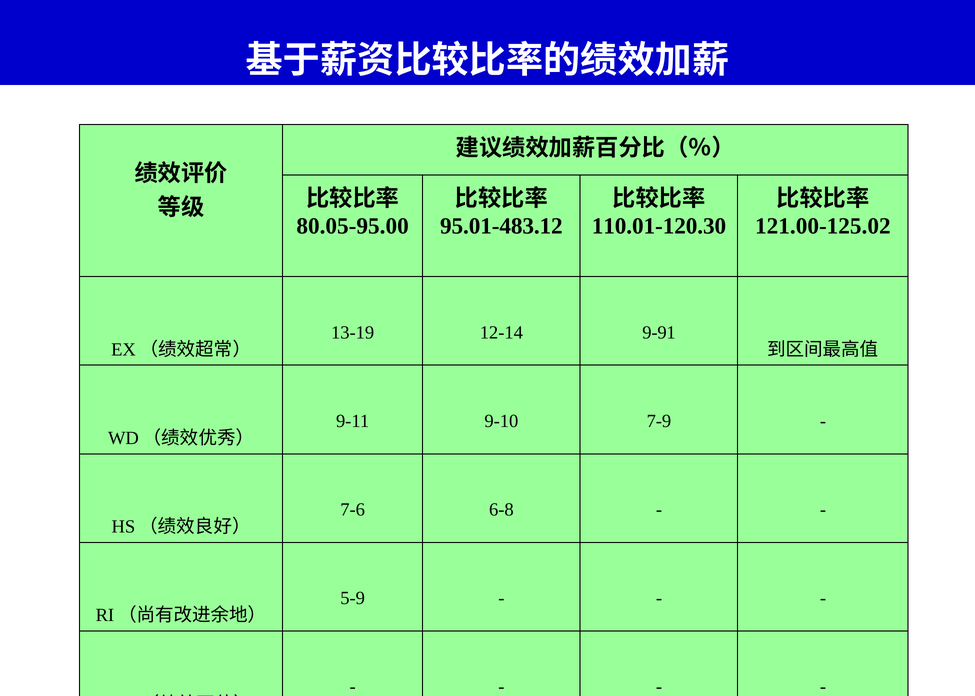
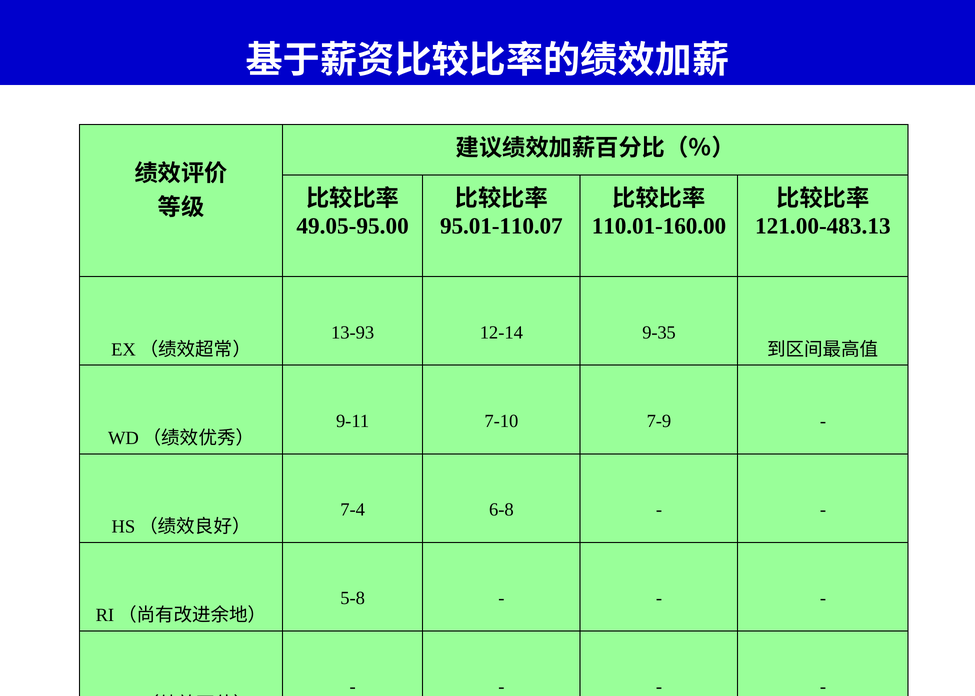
80.05-95.00: 80.05-95.00 -> 49.05-95.00 (353, 226)
95.01-483.12: 95.01-483.12 -> 95.01-110.07 (501, 226)
110.01-120.30: 110.01-120.30 -> 110.01-160.00 (659, 226)
121.00-125.02: 121.00-125.02 -> 121.00-483.13 (823, 226)
13-19: 13-19 -> 13-93 (353, 333)
9-91: 9-91 -> 9-35 (659, 333)
9-10: 9-10 -> 7-10 (501, 421)
7-6: 7-6 -> 7-4 (353, 510)
5-9: 5-9 -> 5-8 (353, 599)
